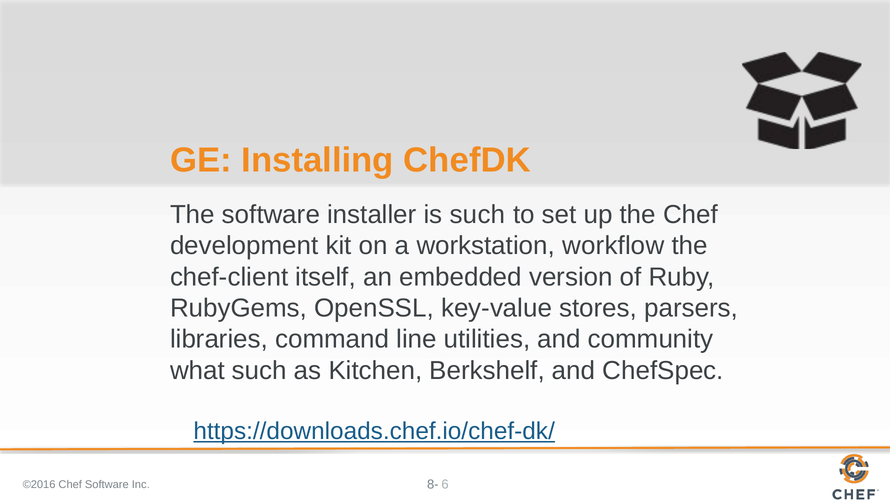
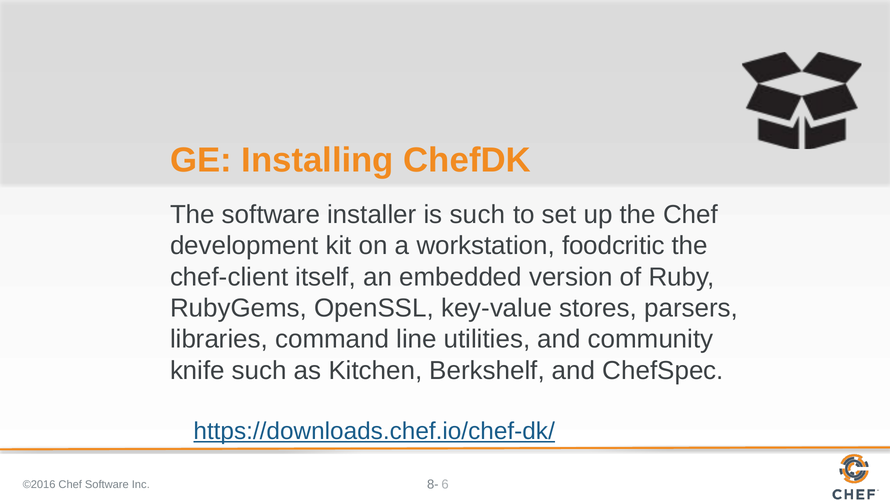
workflow: workflow -> foodcritic (613, 246)
what: what -> knife (197, 370)
